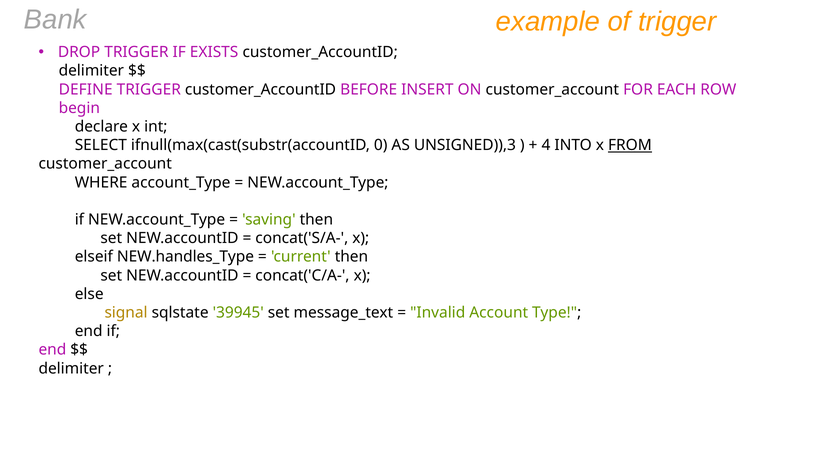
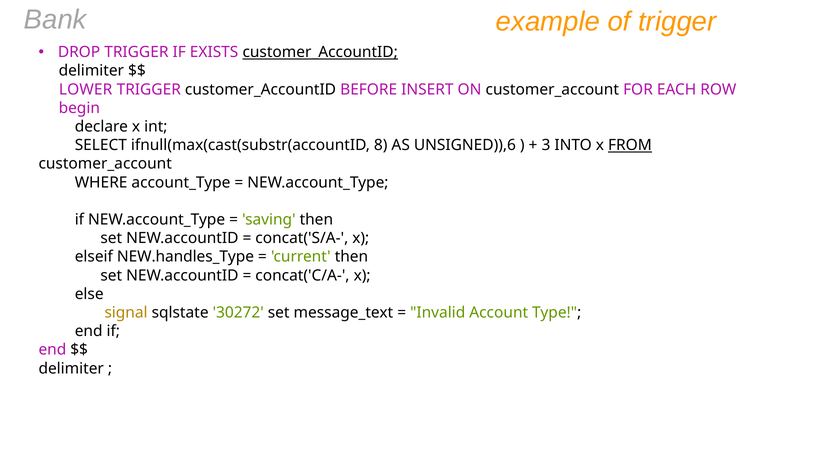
customer_AccountID underline: none -> present (320, 52)
DEFINE: DEFINE -> LOWER (86, 89)
0: 0 -> 8 (381, 145)
UNSIGNED)),3: UNSIGNED)),3 -> UNSIGNED)),6 (465, 145)
4: 4 -> 3 (546, 145)
39945: 39945 -> 30272 (238, 312)
